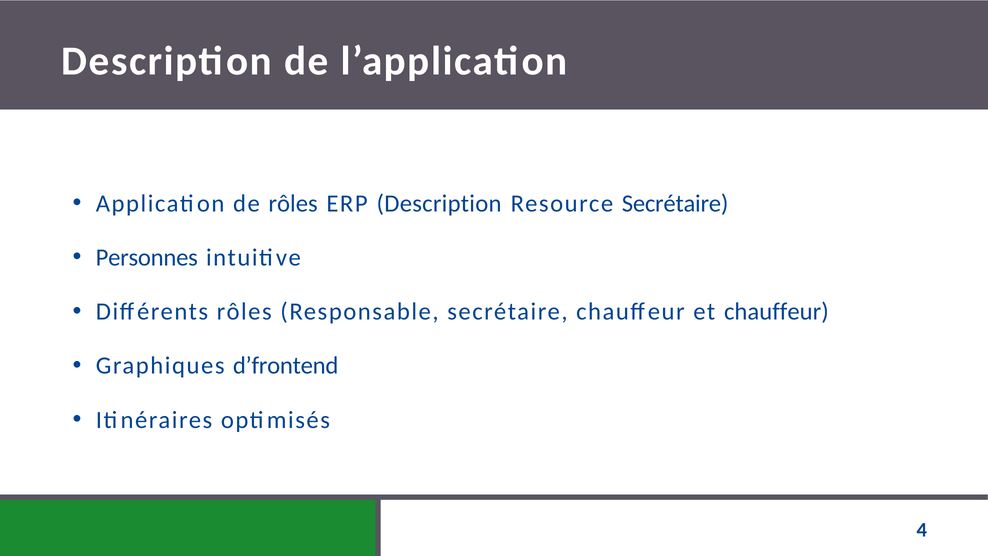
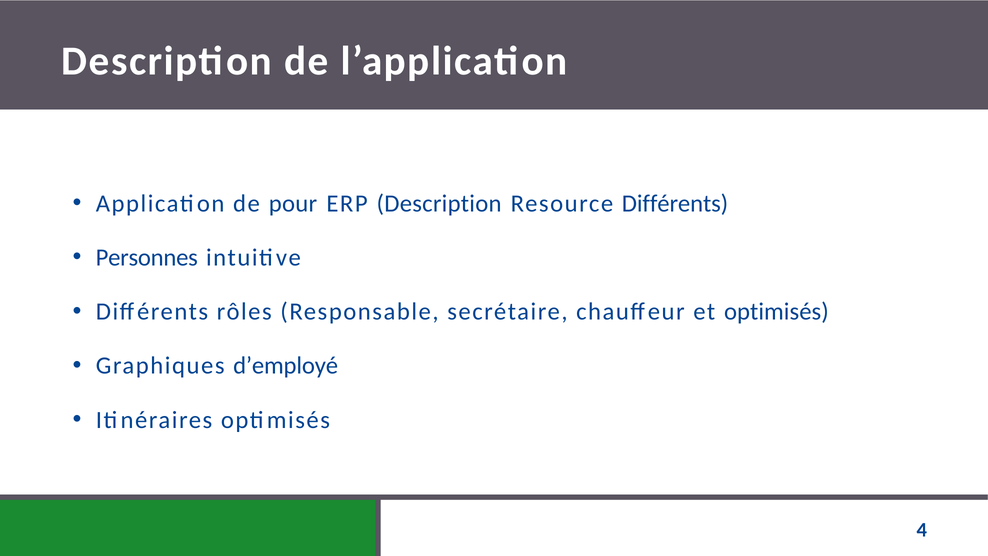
de rôles: rôles -> pour (293, 204)
Resource Secrétaire: Secrétaire -> Différents (675, 204)
et chauffeur: chauffeur -> optimisés (776, 312)
d’frontend: d’frontend -> d’employé (286, 366)
